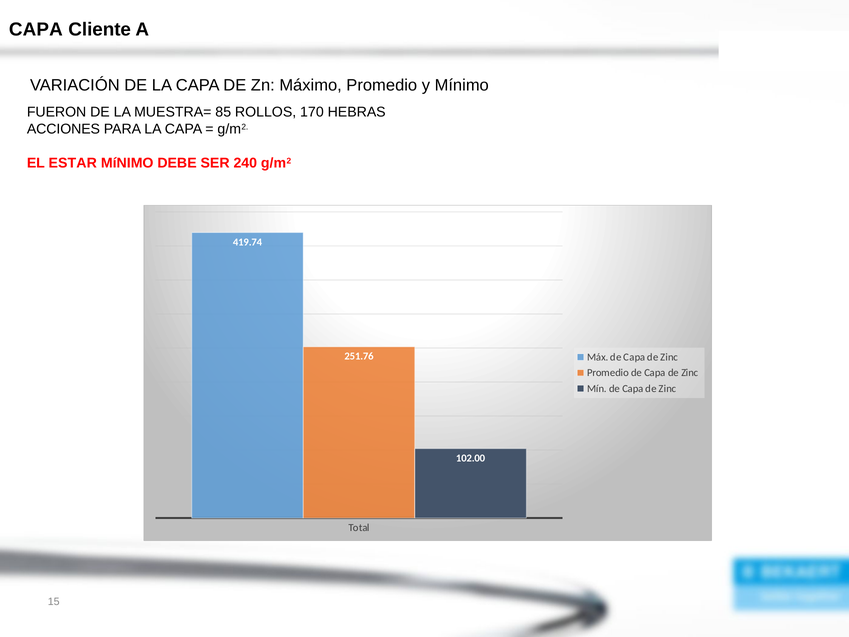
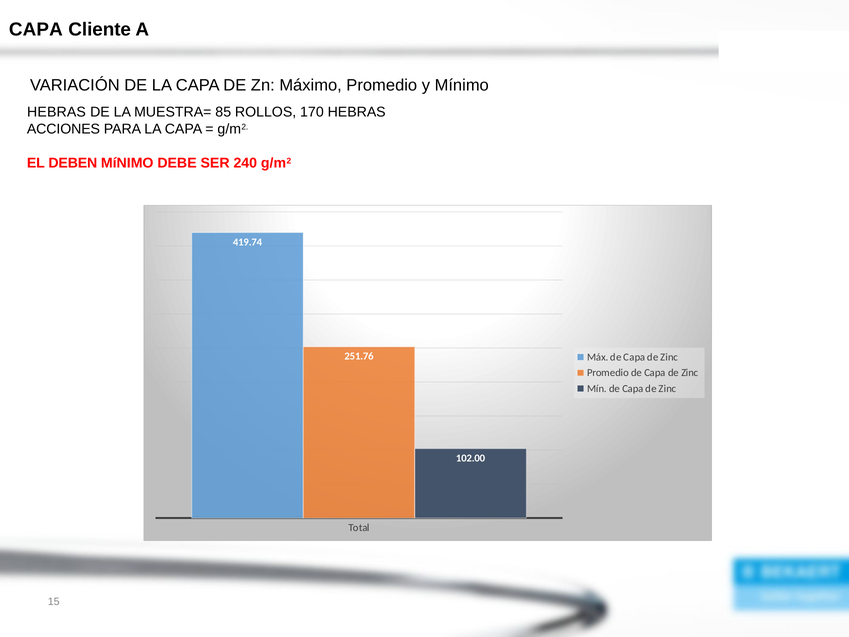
FUERON: FUERON -> HEBRAS (56, 112)
ESTAR: ESTAR -> DEBEN (73, 163)
